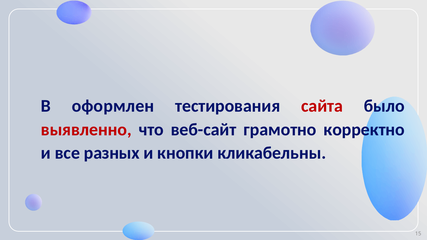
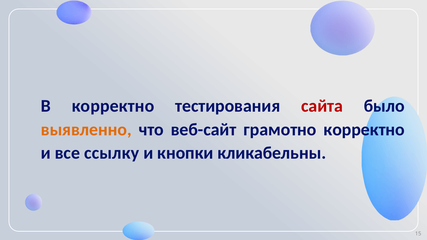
В оформлен: оформлен -> корректно (113, 106)
выявленно colour: red -> orange (86, 130)
разных: разных -> ссылку (112, 153)
